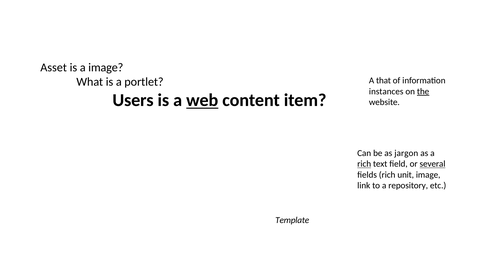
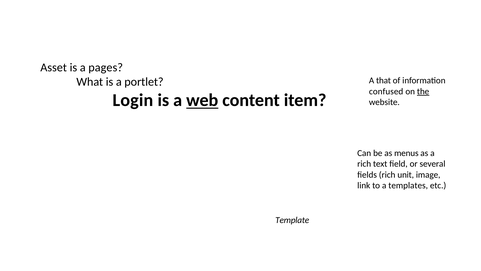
a image: image -> pages (106, 67)
instances: instances -> confused (386, 91)
Users: Users -> Login (133, 100)
jargon: jargon -> menus (406, 153)
rich underline: present -> none (364, 164)
several underline: present -> none (433, 164)
repository: repository -> templates (408, 185)
